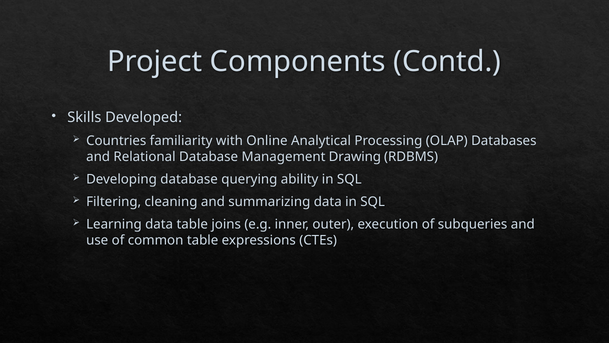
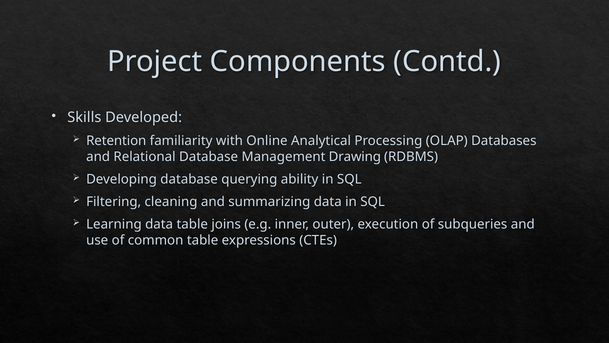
Countries: Countries -> Retention (116, 141)
